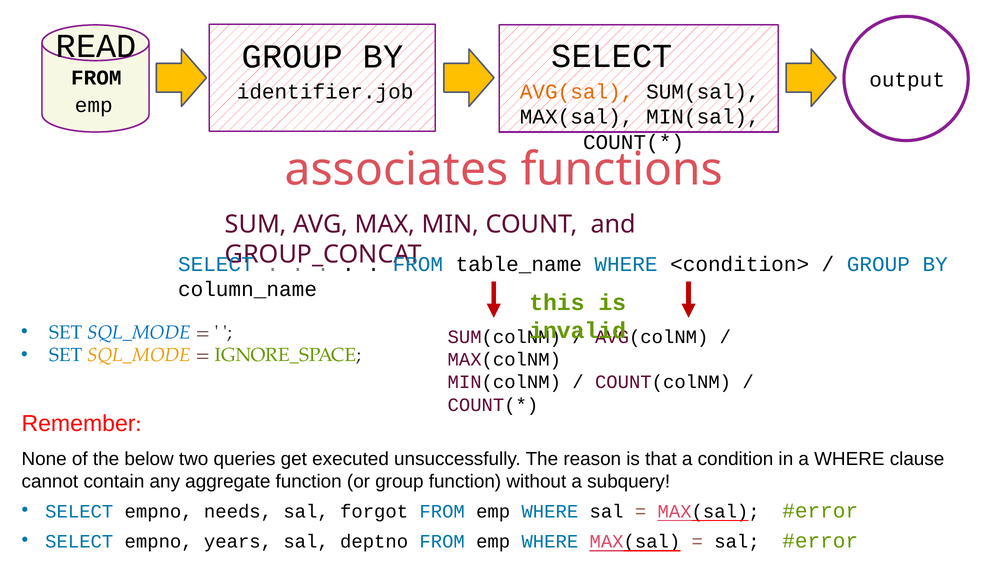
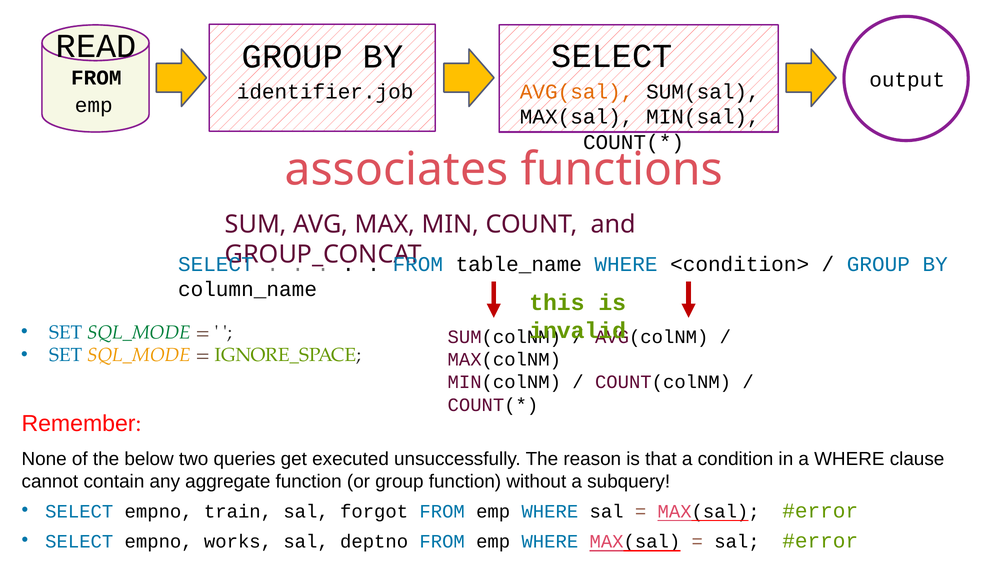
SQL_MODE colour: blue -> green (139, 332)
needs: needs -> train (238, 511)
years: years -> works (238, 542)
